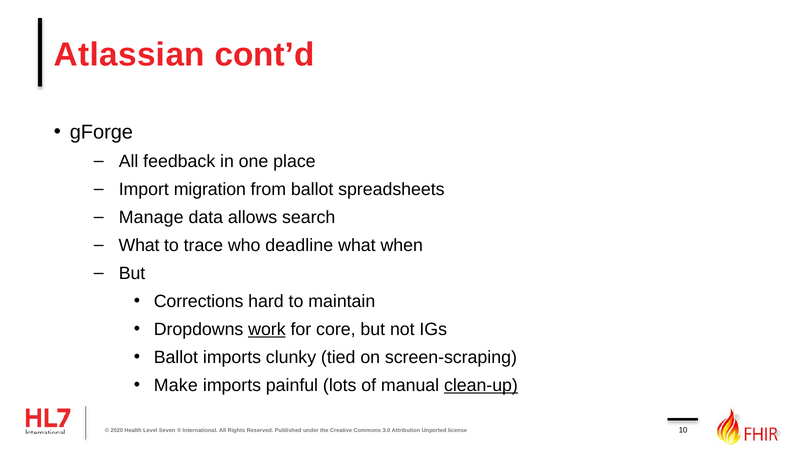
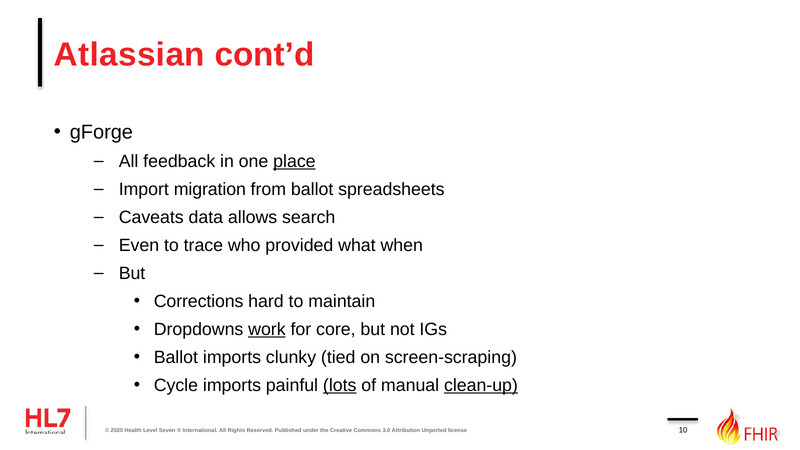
place underline: none -> present (294, 161)
Manage: Manage -> Caveats (151, 217)
What: What -> Even (139, 245)
deadline: deadline -> provided (299, 245)
Make: Make -> Cycle (176, 385)
lots underline: none -> present (340, 385)
